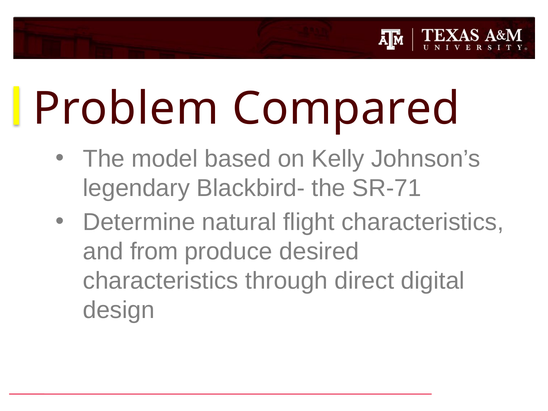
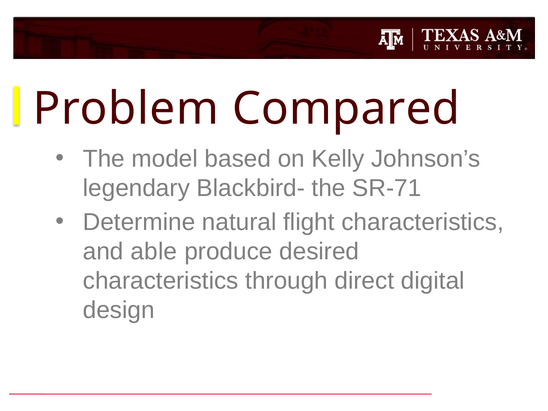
from: from -> able (154, 251)
